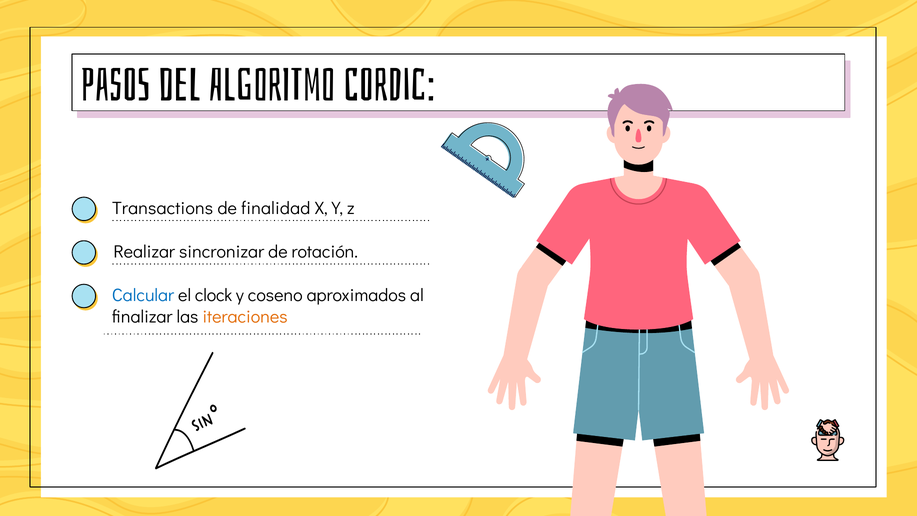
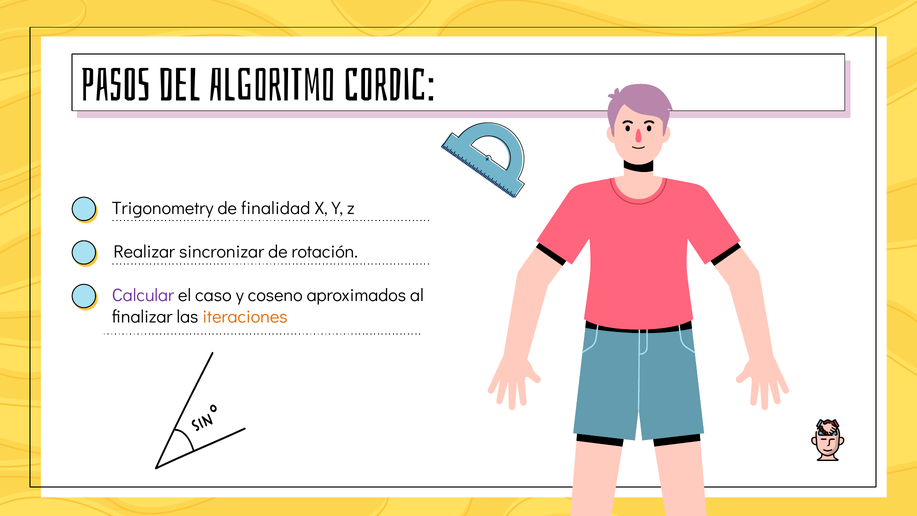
Transactions: Transactions -> Trigonometry (163, 208)
Calcular colour: blue -> purple (143, 295)
clock: clock -> caso (213, 295)
